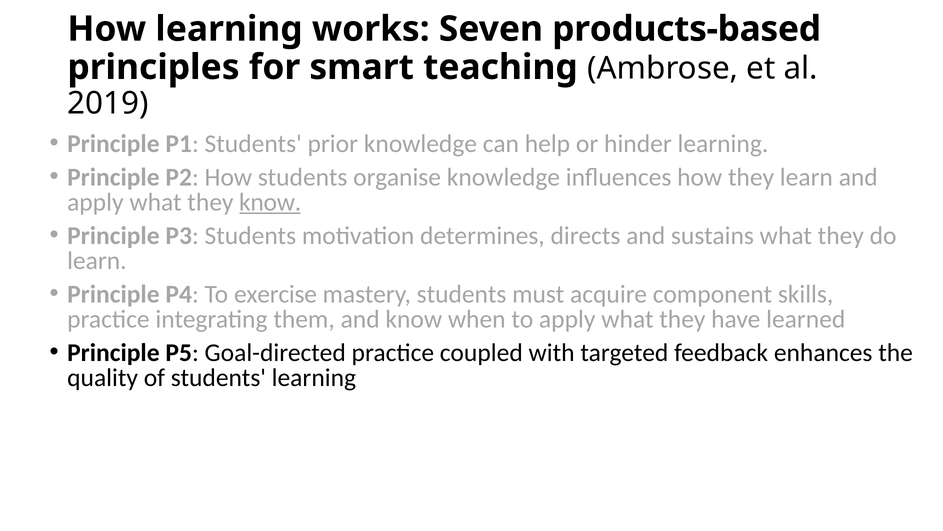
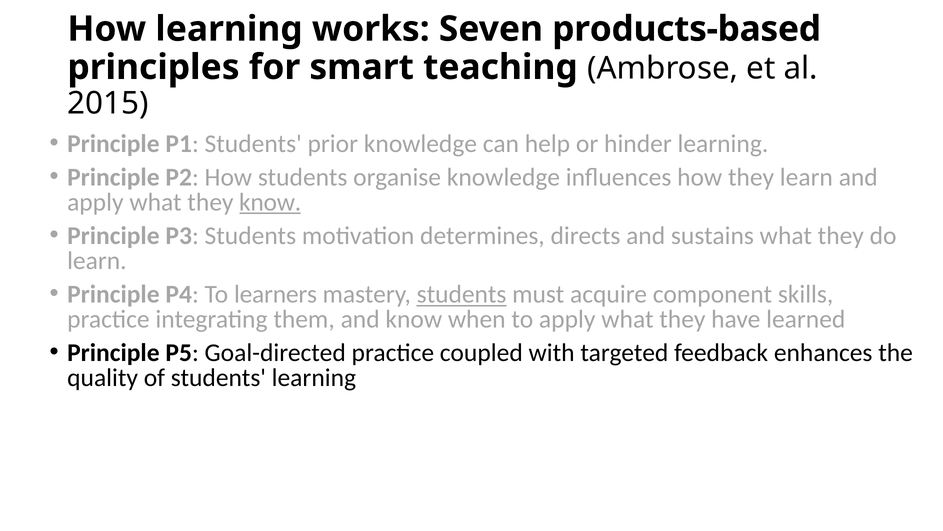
2019: 2019 -> 2015 (108, 103)
exercise: exercise -> learners (276, 294)
students underline: none -> present (462, 294)
